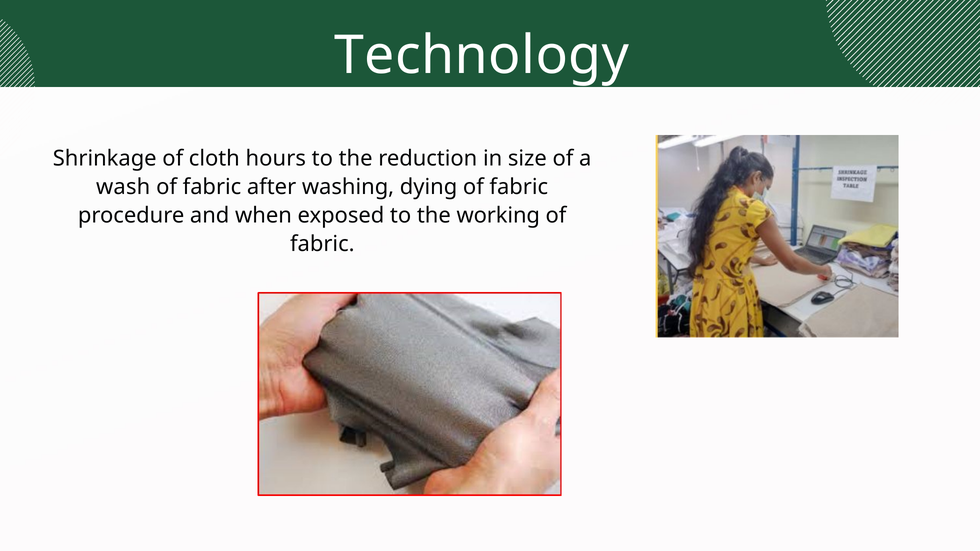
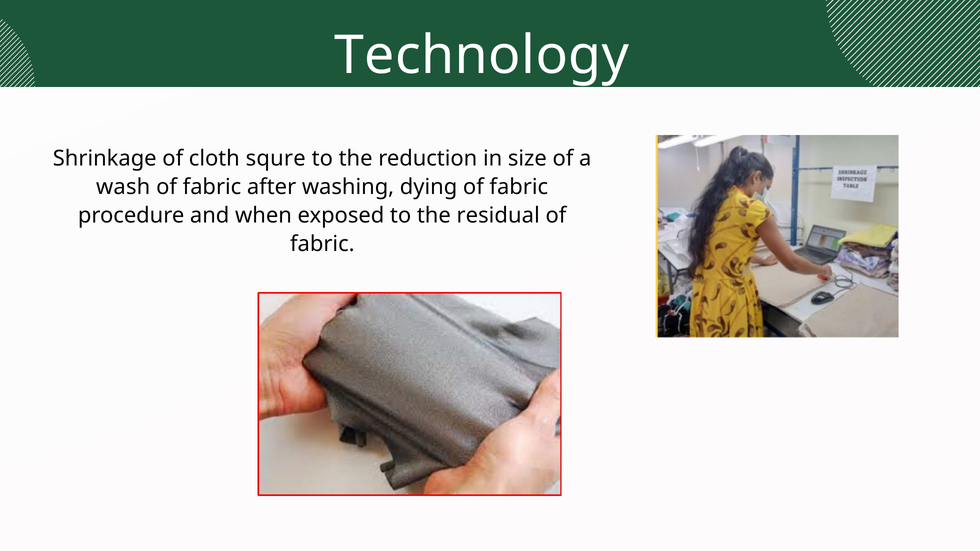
hours: hours -> squre (276, 159)
working: working -> residual (498, 216)
